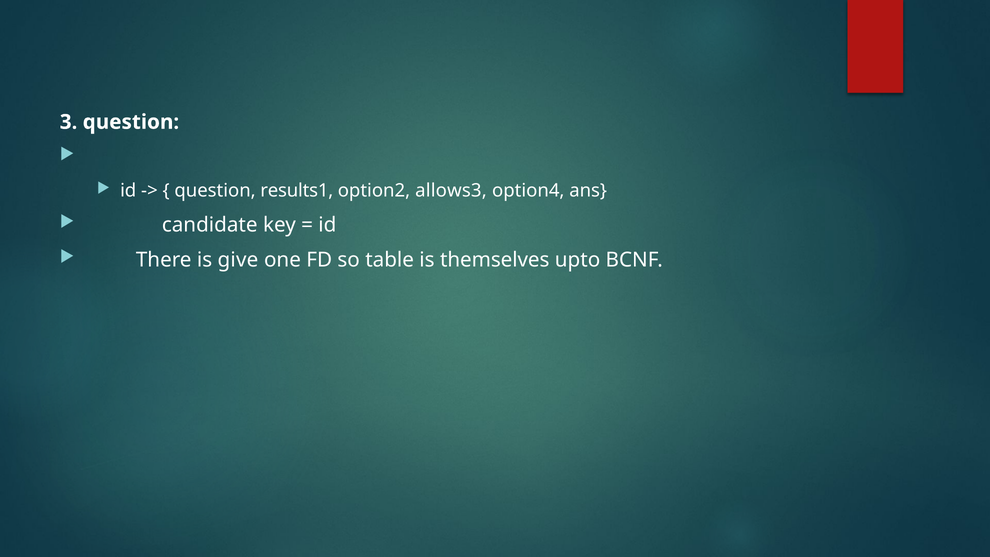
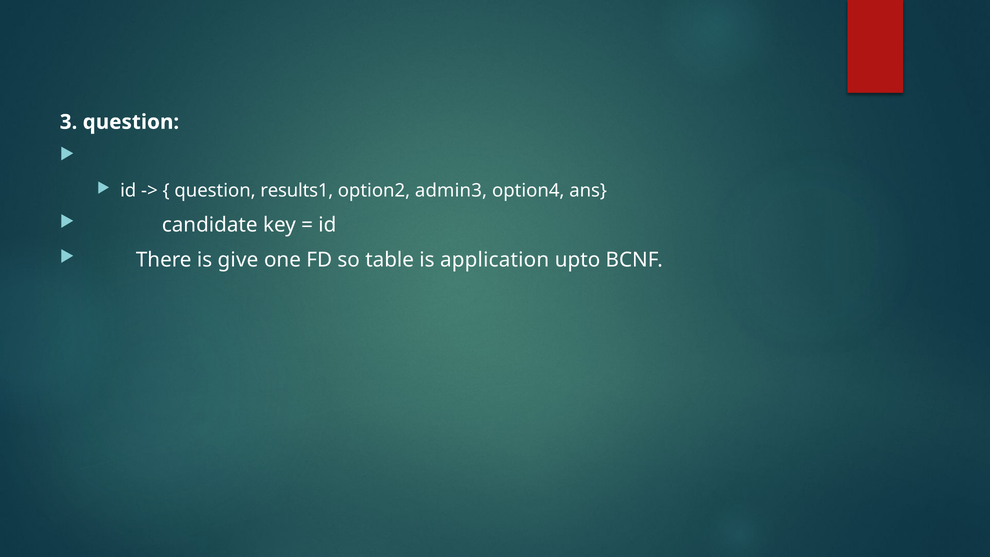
allows3: allows3 -> admin3 (451, 191)
themselves: themselves -> application (495, 260)
